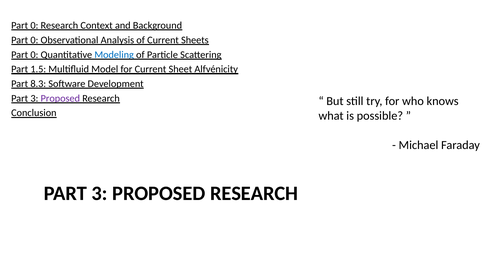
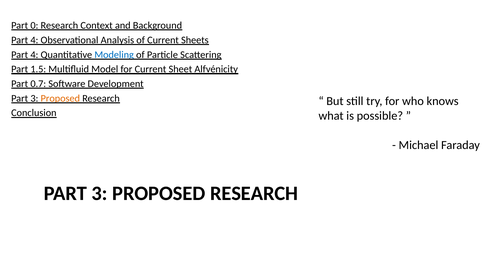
0: 0 -> 4 (34, 40)
0: 0 -> 4 (34, 55)
8.3: 8.3 -> 0.7 (38, 84)
Proposed colour: purple -> orange (60, 98)
